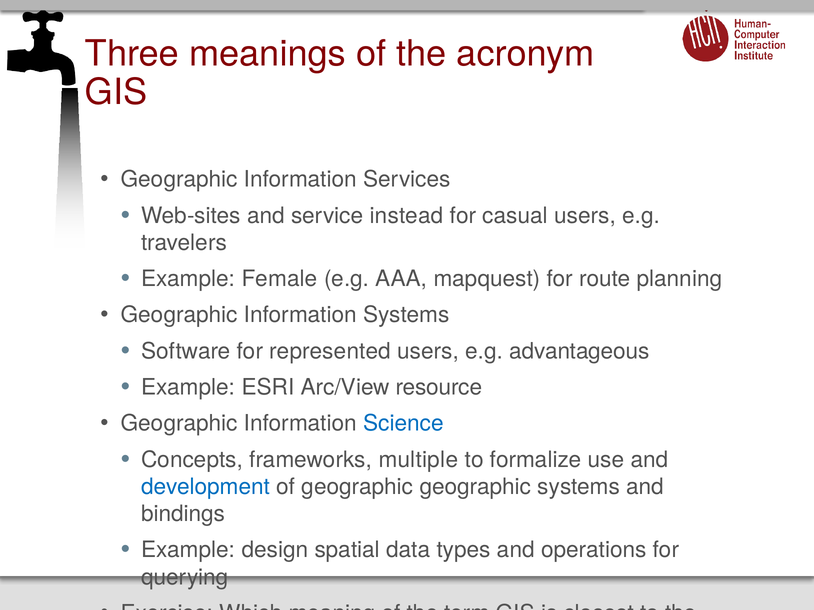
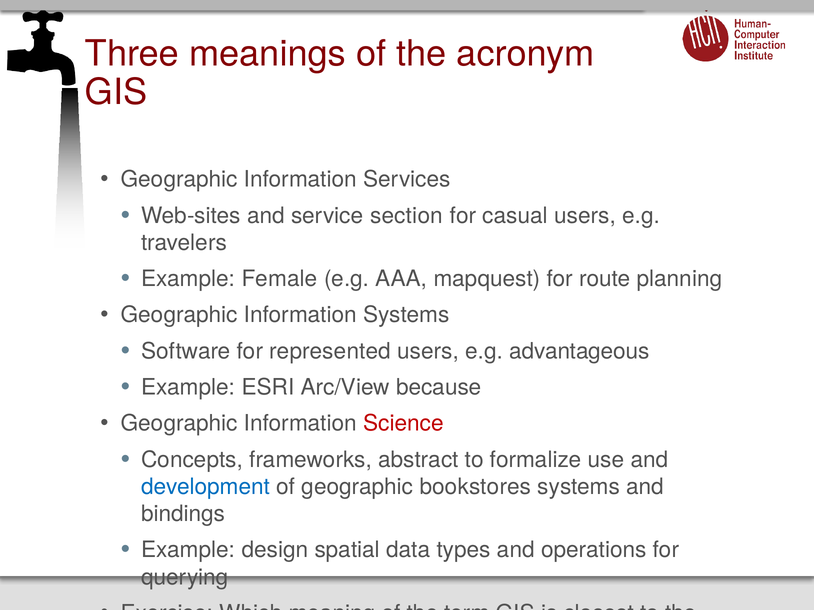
instead: instead -> section (407, 216)
resource: resource -> because (439, 388)
Science colour: blue -> red (403, 424)
multiple: multiple -> abstract (418, 460)
geographic geographic: geographic -> bookstores (475, 487)
